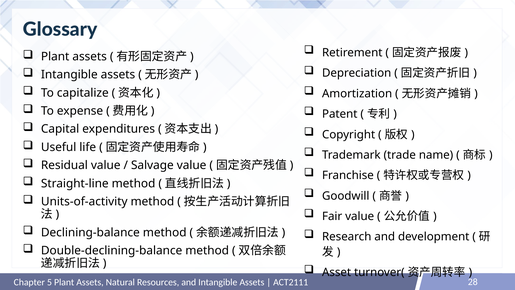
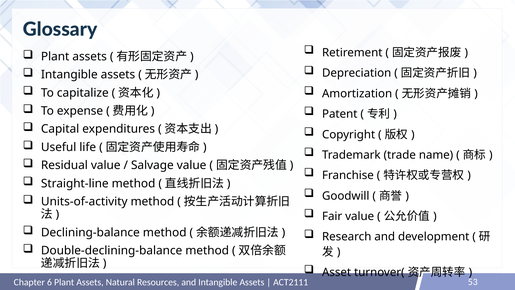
5: 5 -> 6 (50, 282)
28: 28 -> 53 (473, 282)
